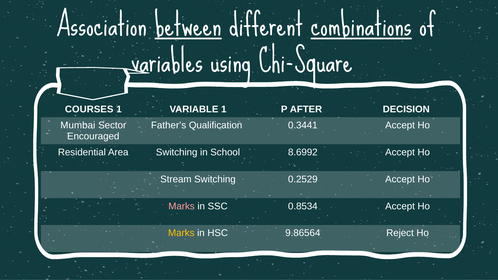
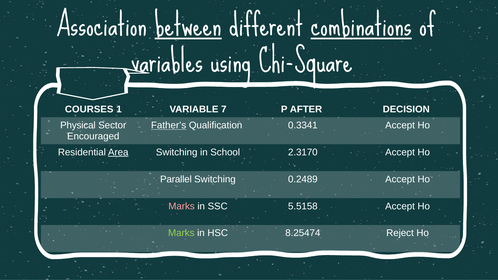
VARIABLE 1: 1 -> 7 (224, 109)
Mumbai: Mumbai -> Physical (78, 125)
Father’s underline: none -> present (169, 125)
0.3441: 0.3441 -> 0.3341 (303, 125)
Area underline: none -> present (118, 152)
8.6992: 8.6992 -> 2.3170 (303, 152)
Stream: Stream -> Parallel (176, 179)
0.2529: 0.2529 -> 0.2489 (303, 179)
0.8534: 0.8534 -> 5.5158 (303, 206)
Marks colour: yellow -> light green (181, 233)
9.86564: 9.86564 -> 8.25474 (303, 233)
